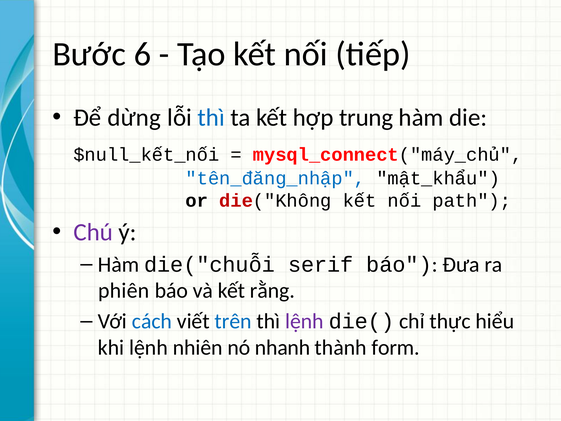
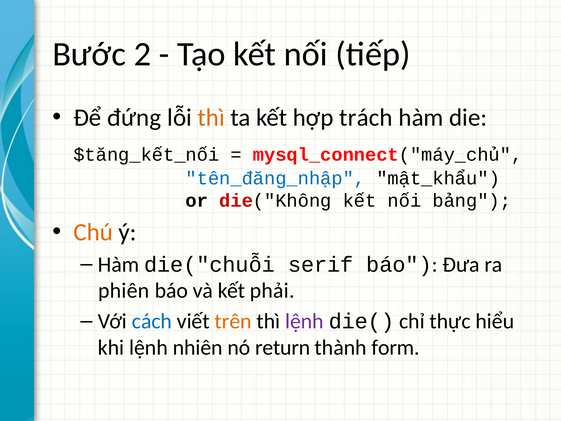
6: 6 -> 2 (142, 54)
dừng: dừng -> đứng (134, 117)
thì colour: blue -> orange (211, 117)
trung: trung -> trách (366, 117)
$null_kết_nối: $null_kết_nối -> $tăng_kết_nối (146, 154)
path: path -> bảng (472, 201)
Chú colour: purple -> orange (93, 232)
rằng: rằng -> phải (272, 291)
trên colour: blue -> orange (233, 321)
nhanh: nhanh -> return (283, 347)
